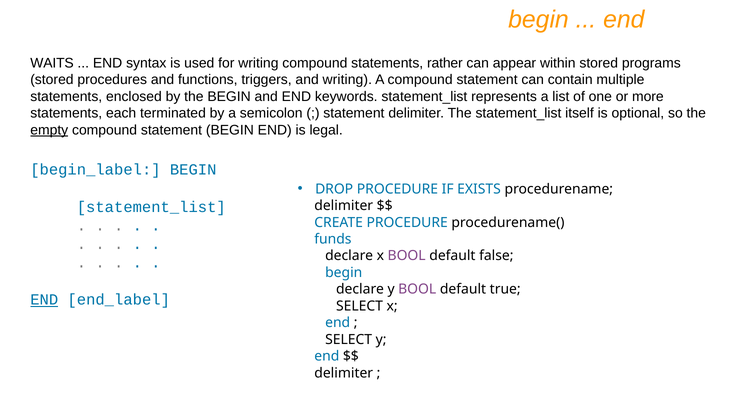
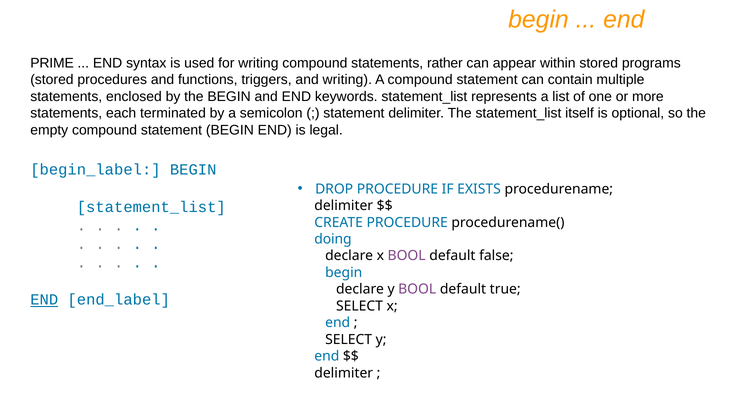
WAITS: WAITS -> PRIME (52, 63)
empty underline: present -> none (49, 130)
funds: funds -> doing (333, 239)
